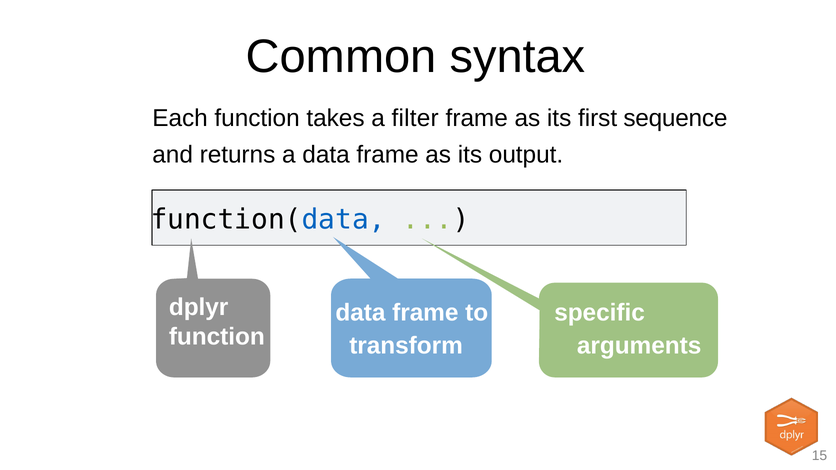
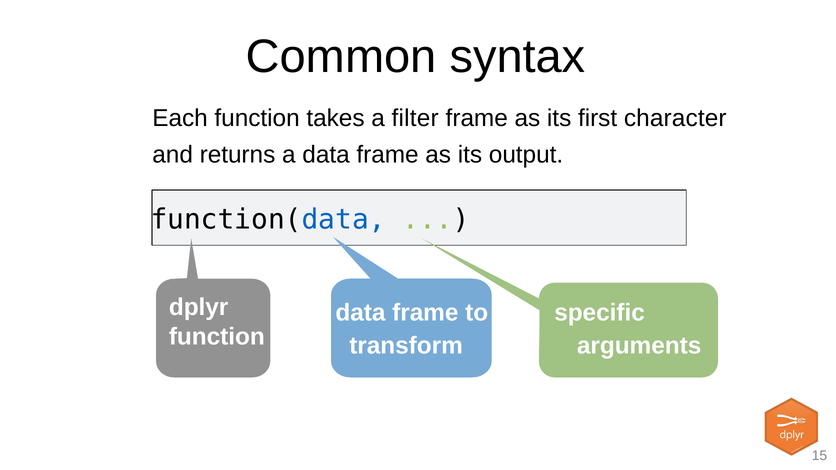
sequence: sequence -> character (675, 118)
